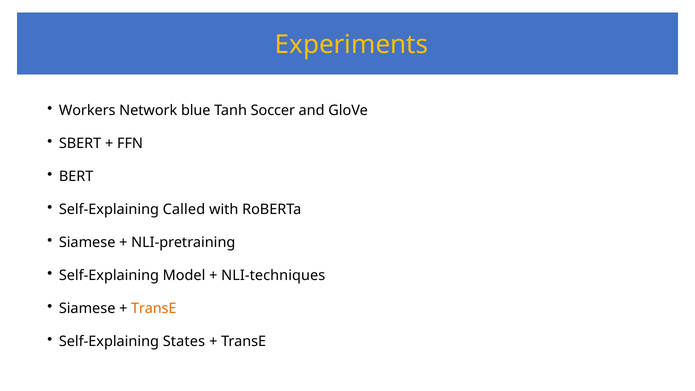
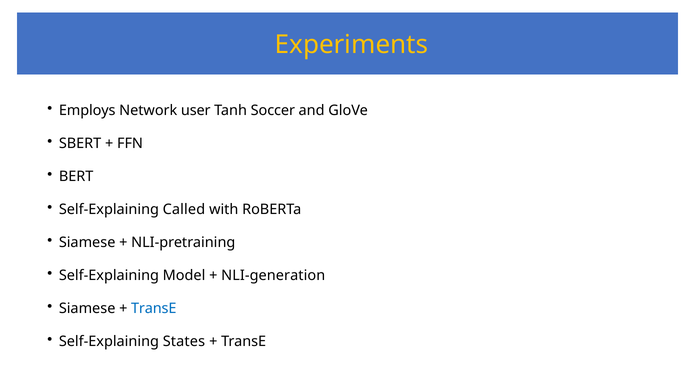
Workers: Workers -> Employs (87, 110)
blue: blue -> user (196, 110)
NLI-techniques: NLI-techniques -> NLI-generation (273, 276)
TransE colour: orange -> blue (154, 309)
